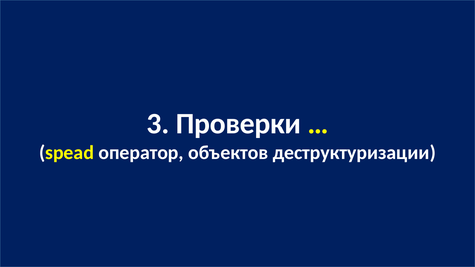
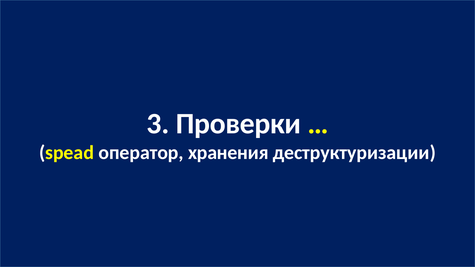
объектов: объектов -> хранения (228, 153)
